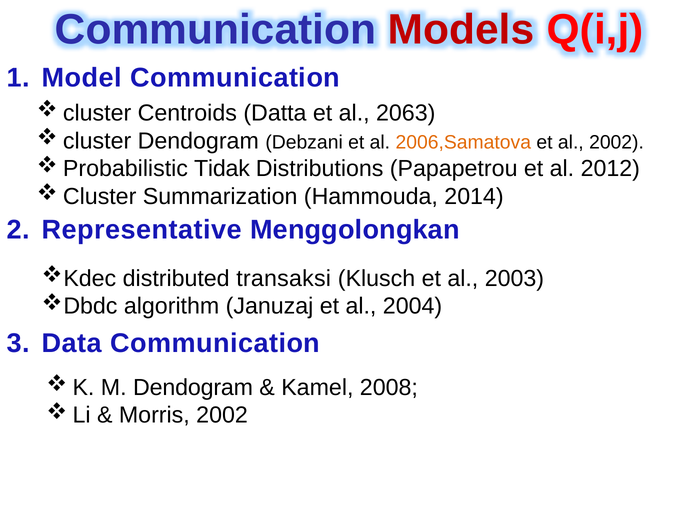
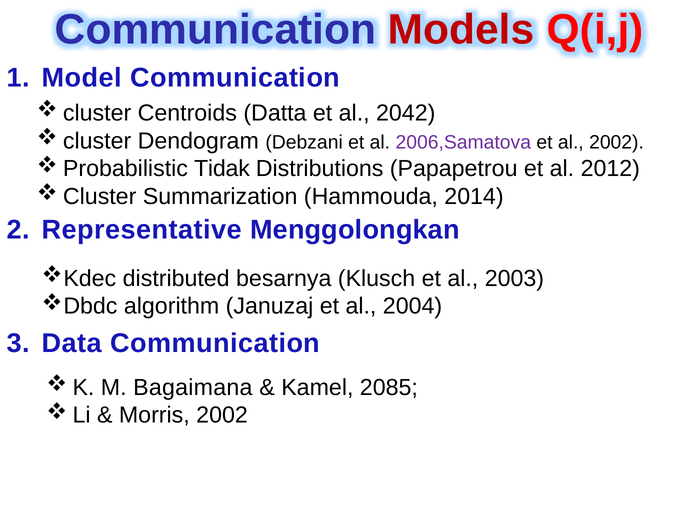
2063: 2063 -> 2042 (406, 113)
2006,Samatova colour: orange -> purple (463, 142)
transaksi: transaksi -> besarnya (284, 278)
M Dendogram: Dendogram -> Bagaimana (193, 387)
2008: 2008 -> 2085 (389, 387)
